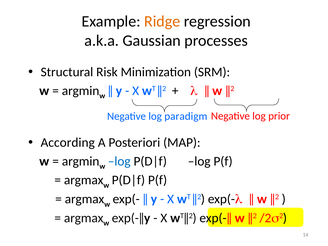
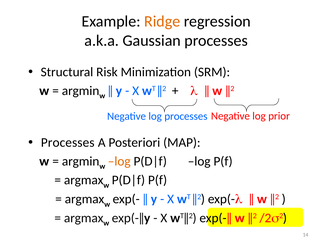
log paradigm: paradigm -> processes (186, 116)
According: According -> Processes (68, 143)
log colour: blue -> orange (119, 161)
